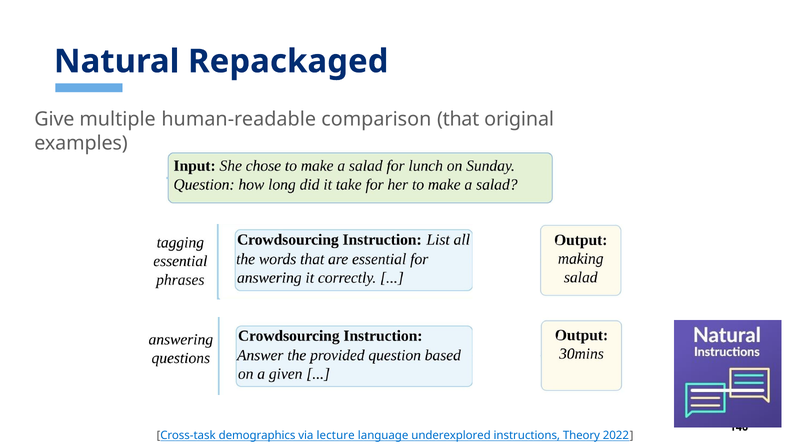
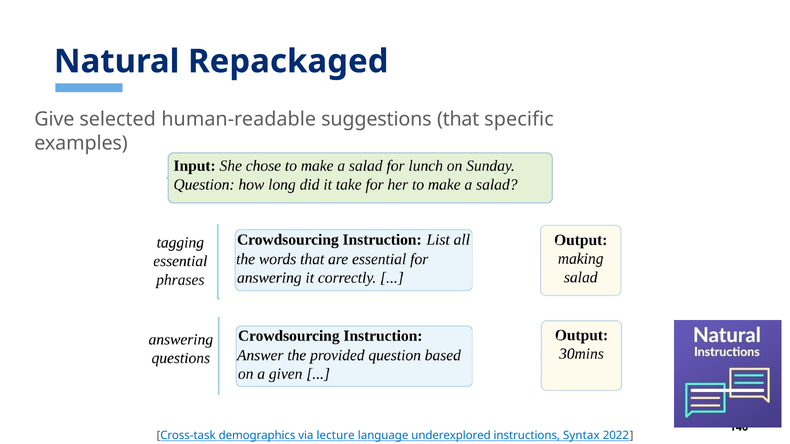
multiple: multiple -> selected (118, 119)
comparison: comparison -> suggestions (376, 119)
original: original -> specific (519, 119)
Theory: Theory -> Syntax (581, 436)
